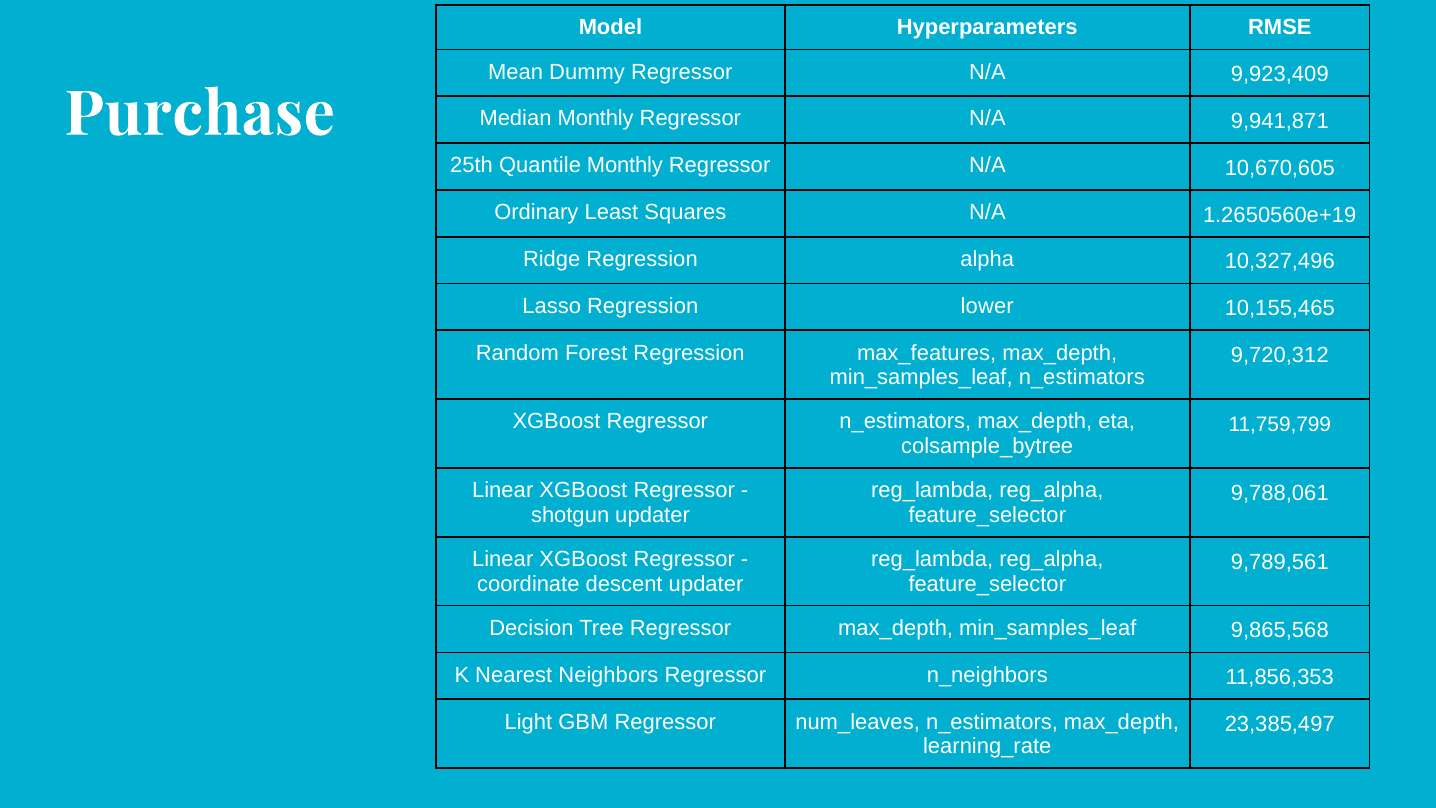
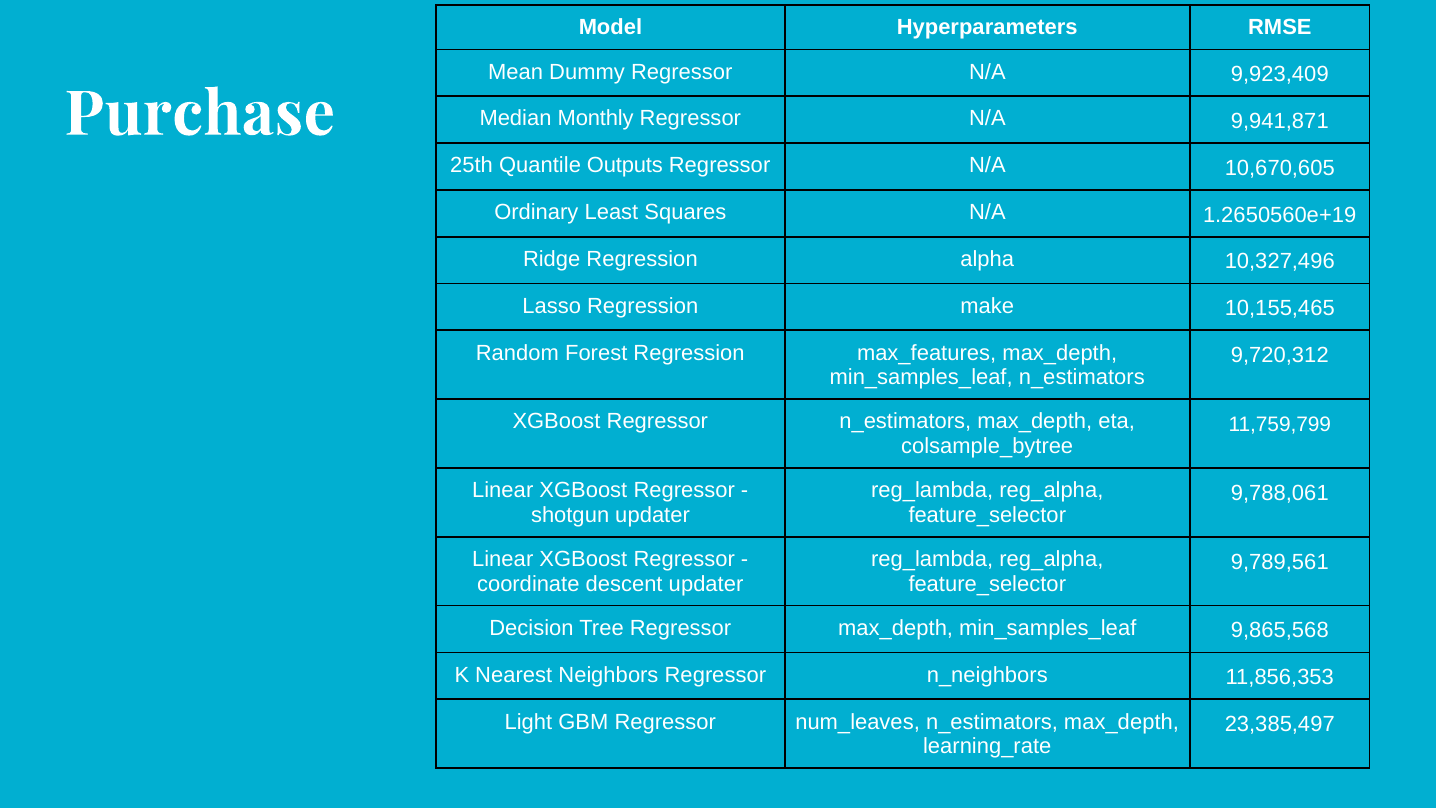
Quantile Monthly: Monthly -> Outputs (625, 166)
lower: lower -> make (987, 306)
